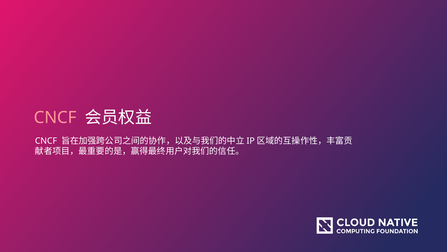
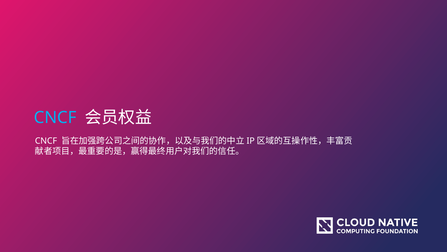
CNCF colour: pink -> light blue (55, 117)
